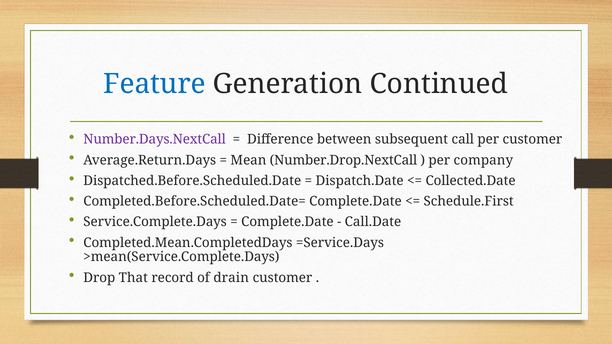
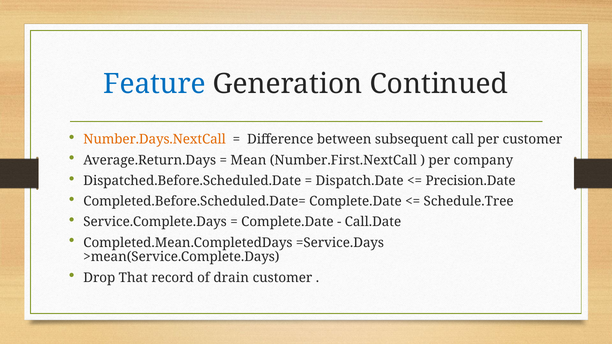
Number.Days.NextCall colour: purple -> orange (155, 140)
Number.Drop.NextCall: Number.Drop.NextCall -> Number.First.NextCall (343, 160)
Collected.Date: Collected.Date -> Precision.Date (471, 181)
Schedule.First: Schedule.First -> Schedule.Tree (469, 202)
